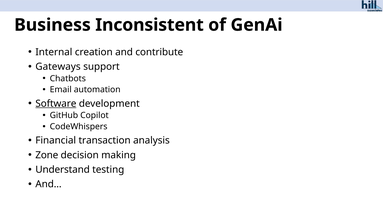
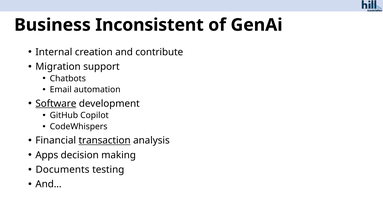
Gateways: Gateways -> Migration (58, 67)
transaction underline: none -> present (105, 141)
Zone: Zone -> Apps (47, 155)
Understand: Understand -> Documents (63, 170)
